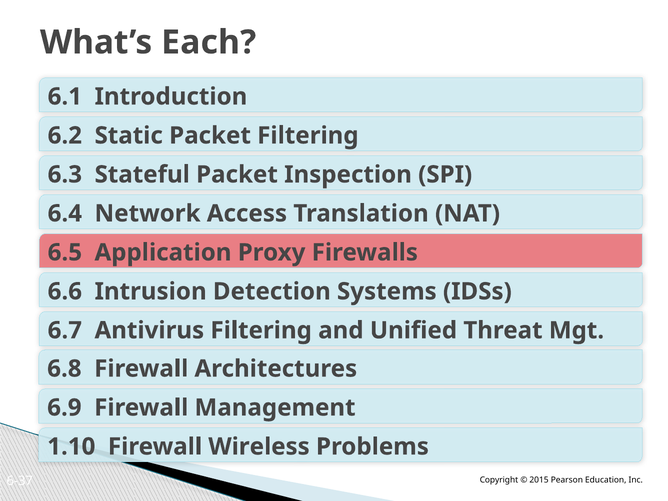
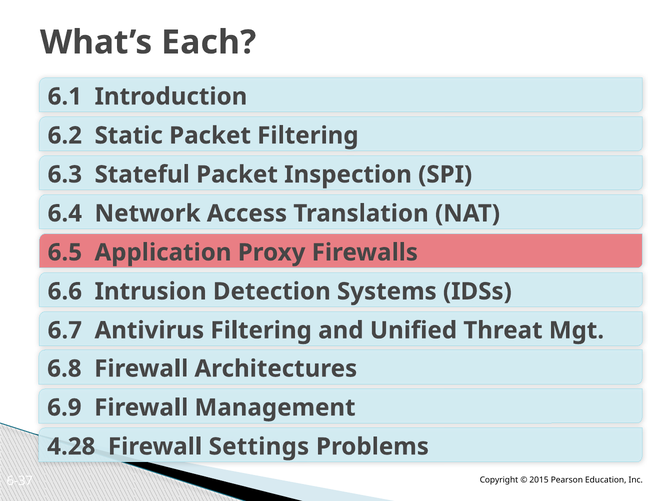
1.10: 1.10 -> 4.28 (71, 447)
Wireless: Wireless -> Settings (259, 447)
